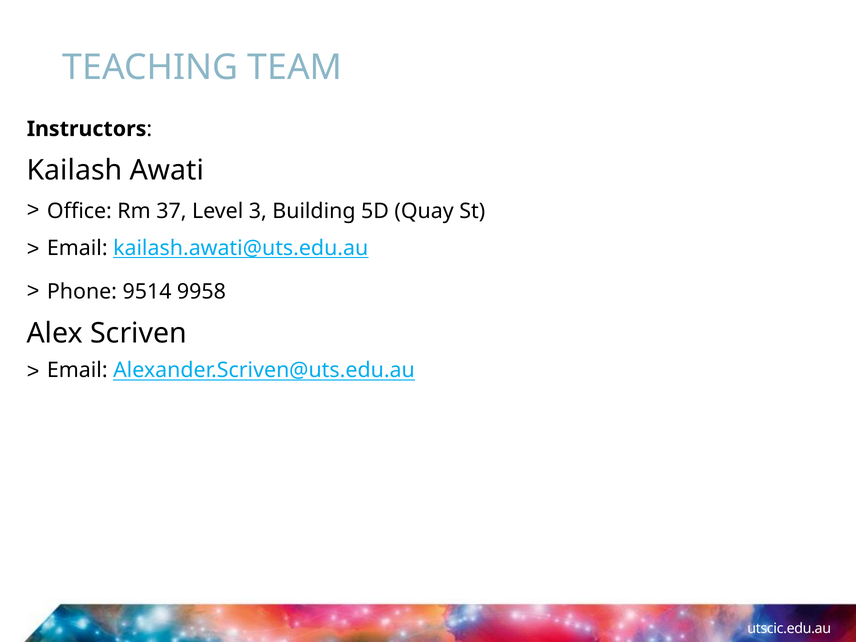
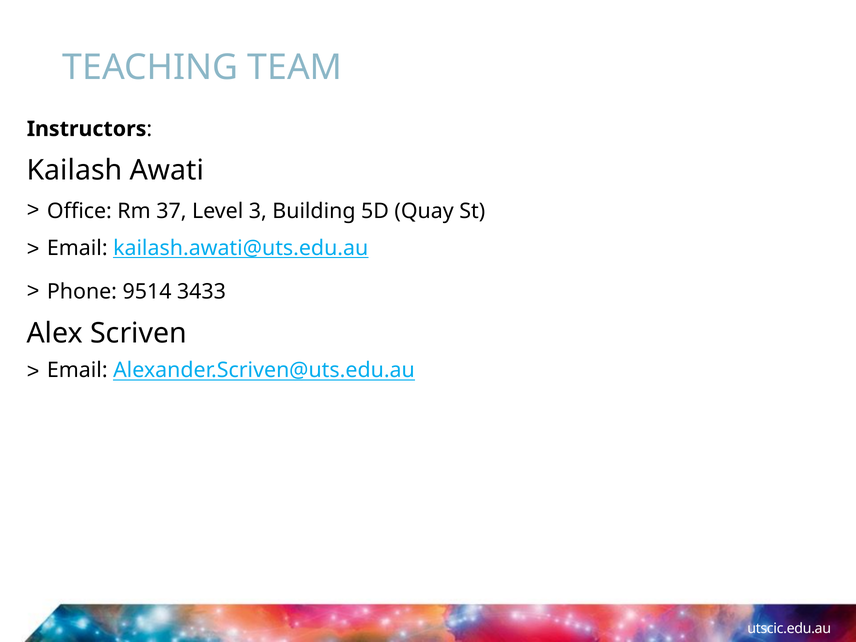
9958: 9958 -> 3433 (201, 292)
